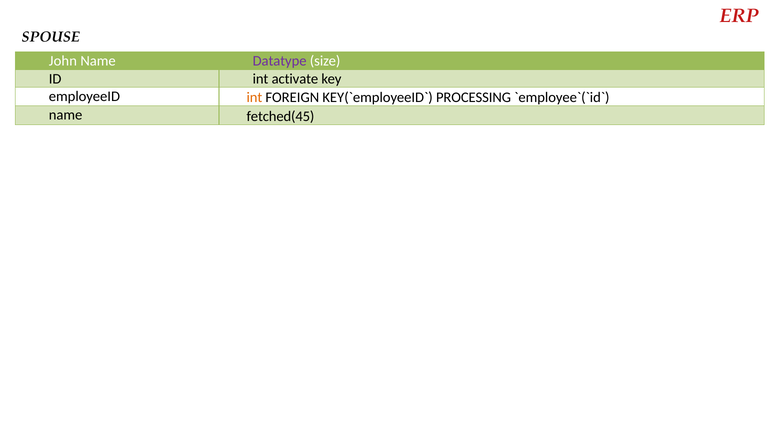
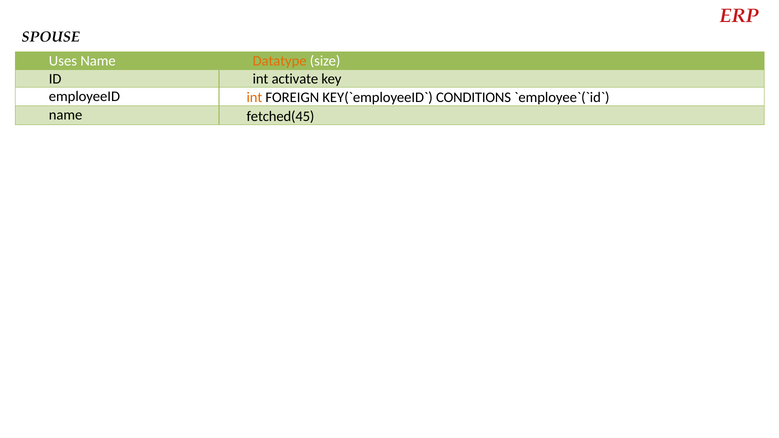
John: John -> Uses (63, 61)
Datatype colour: purple -> orange (280, 61)
PROCESSING: PROCESSING -> CONDITIONS (474, 98)
